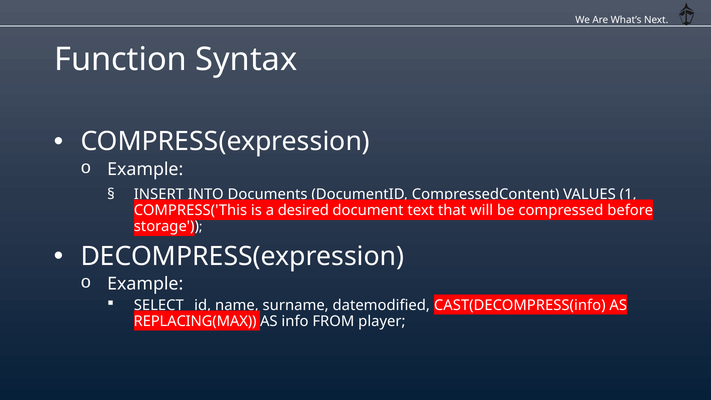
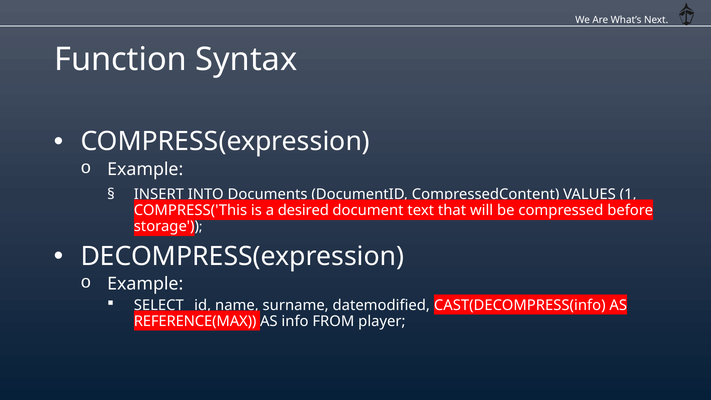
REPLACING(MAX: REPLACING(MAX -> REFERENCE(MAX (195, 321)
